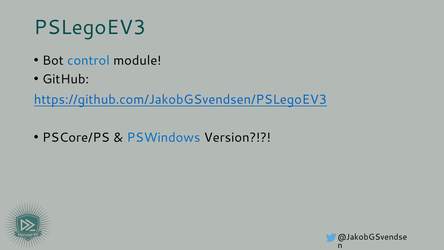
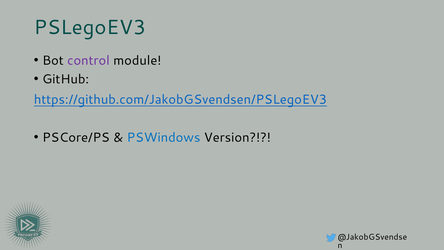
control colour: blue -> purple (88, 60)
